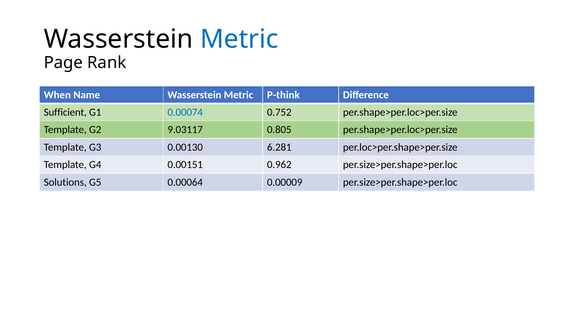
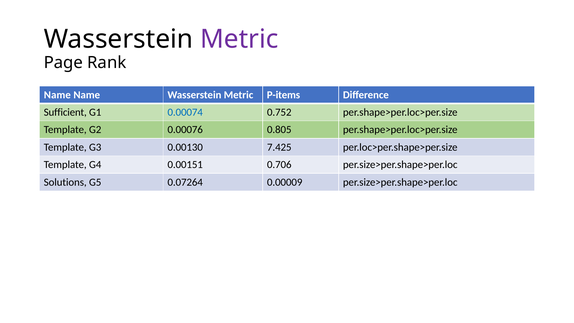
Metric colour: blue -> purple (239, 39)
When: When -> Name (57, 95)
P-think: P-think -> P-items (283, 95)
9.03117: 9.03117 -> 0.00076 (185, 130)
6.281: 6.281 -> 7.425 (279, 147)
0.962: 0.962 -> 0.706 (279, 165)
0.00064: 0.00064 -> 0.07264 (185, 182)
